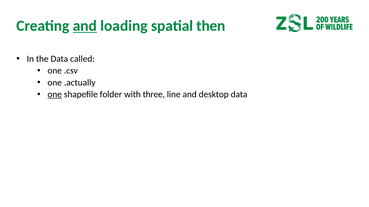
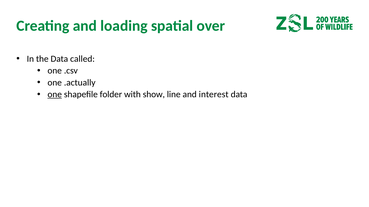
and underline: present -> none (85, 26)
then: then -> over (211, 26)
three: three -> show (154, 95)
desktop: desktop -> interest (214, 95)
